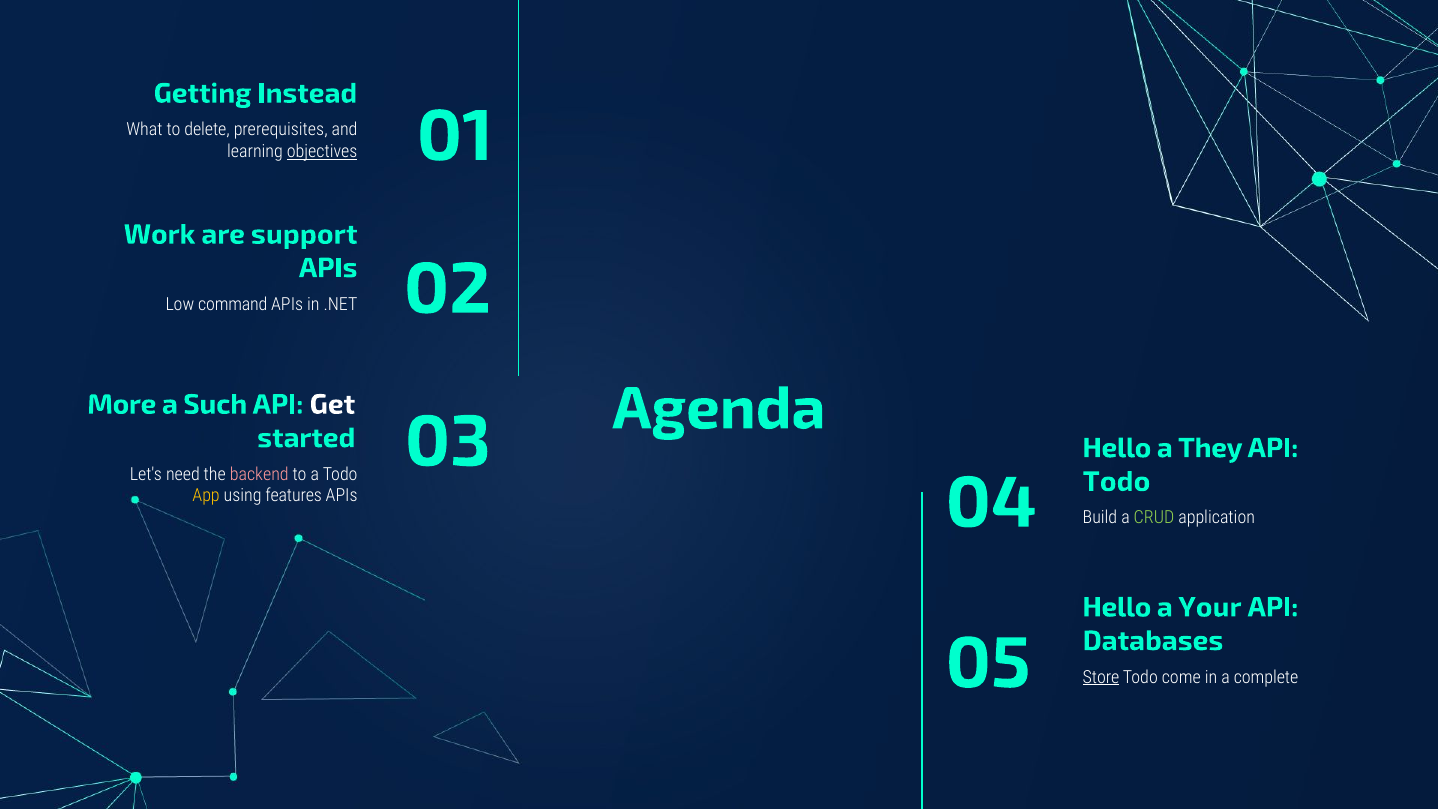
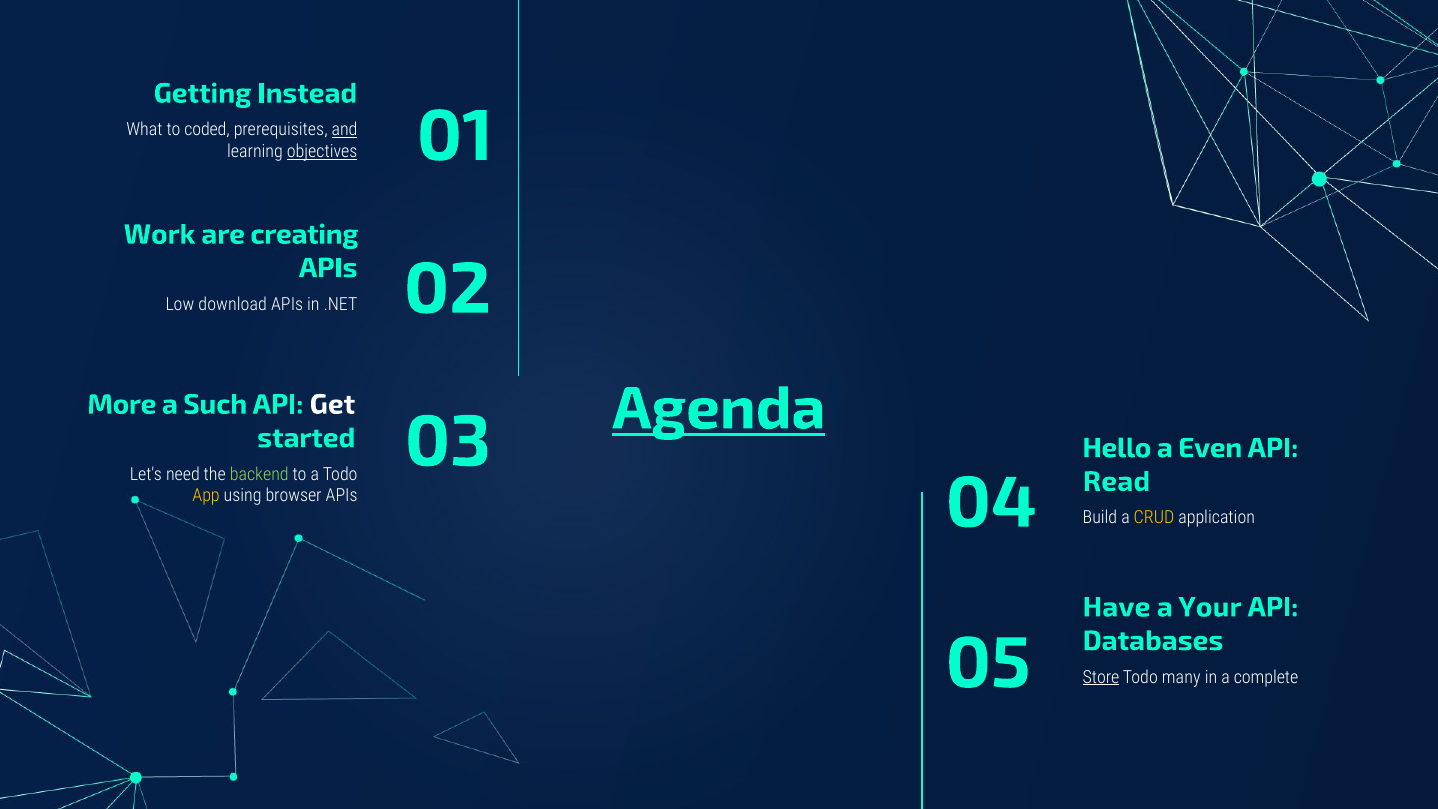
delete: delete -> coded (207, 130)
and underline: none -> present (345, 130)
support: support -> creating (304, 234)
command: command -> download (233, 304)
Agenda underline: none -> present (719, 409)
They: They -> Even (1210, 448)
backend colour: pink -> light green (259, 474)
Todo: Todo -> Read (1117, 482)
features: features -> browser (294, 496)
CRUD colour: light green -> yellow (1154, 518)
Hello: Hello -> Have (1117, 607)
come: come -> many (1181, 677)
